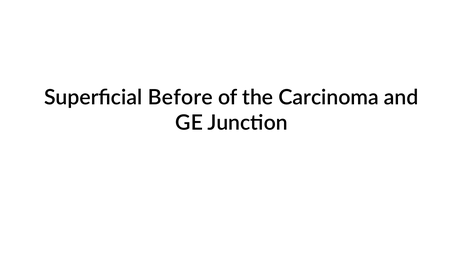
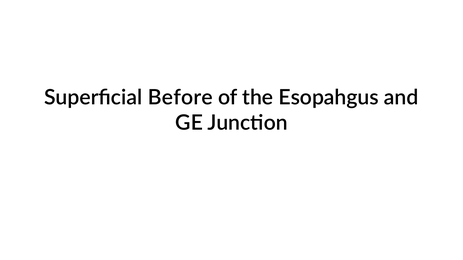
Carcinoma: Carcinoma -> Esopahgus (329, 98)
